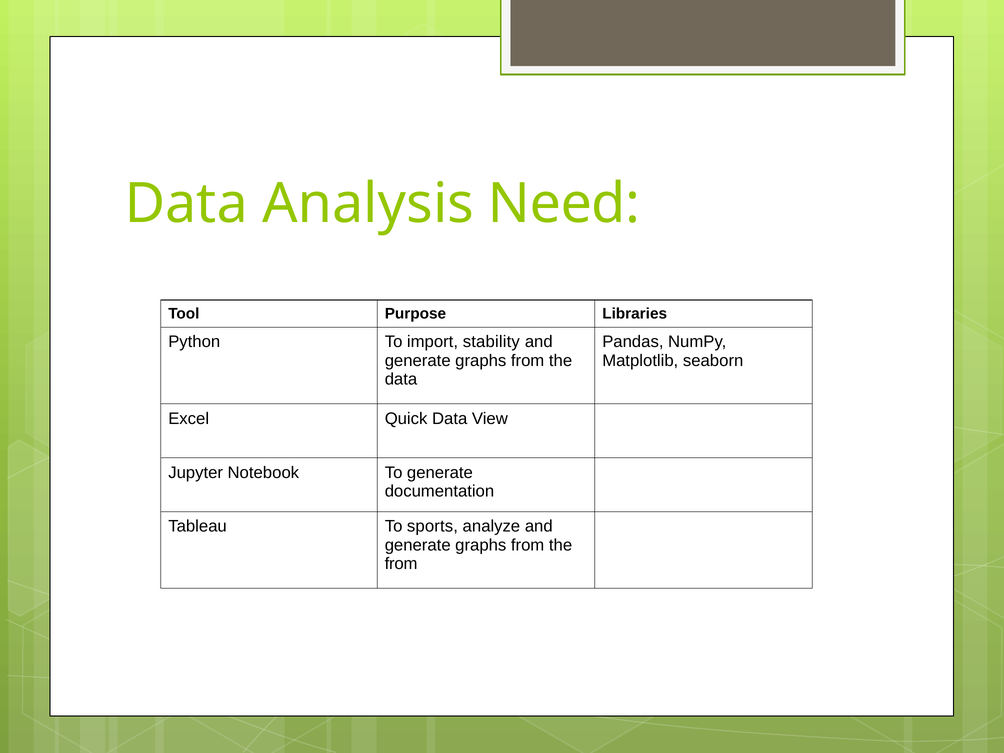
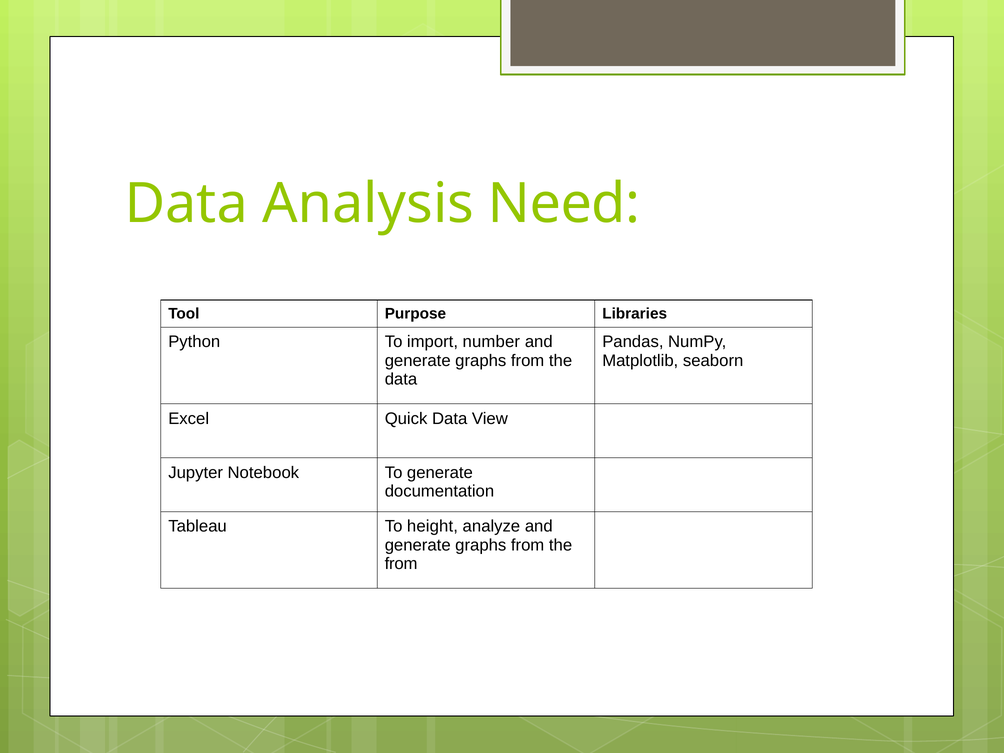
stability: stability -> number (491, 342)
sports: sports -> height (432, 526)
